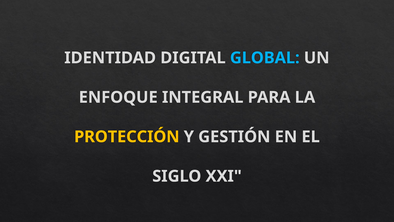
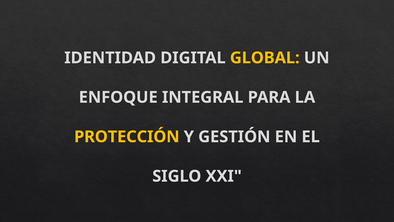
GLOBAL colour: light blue -> yellow (265, 58)
